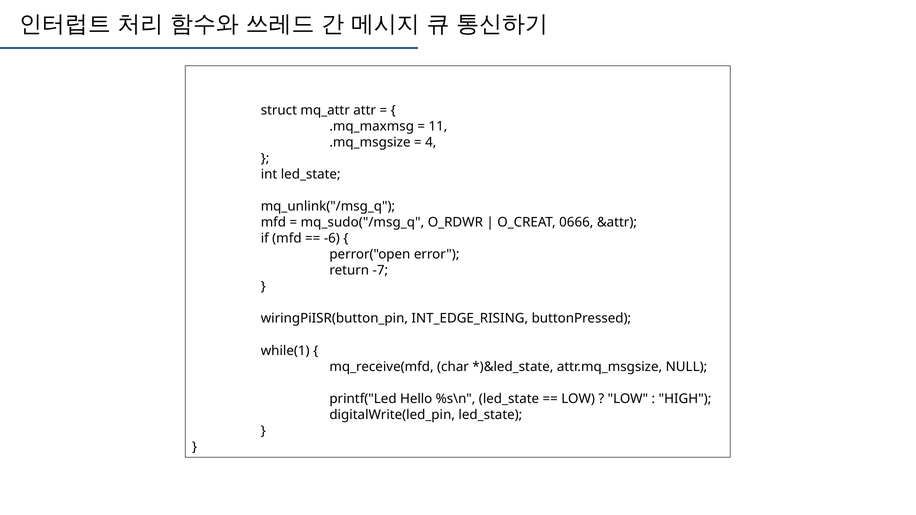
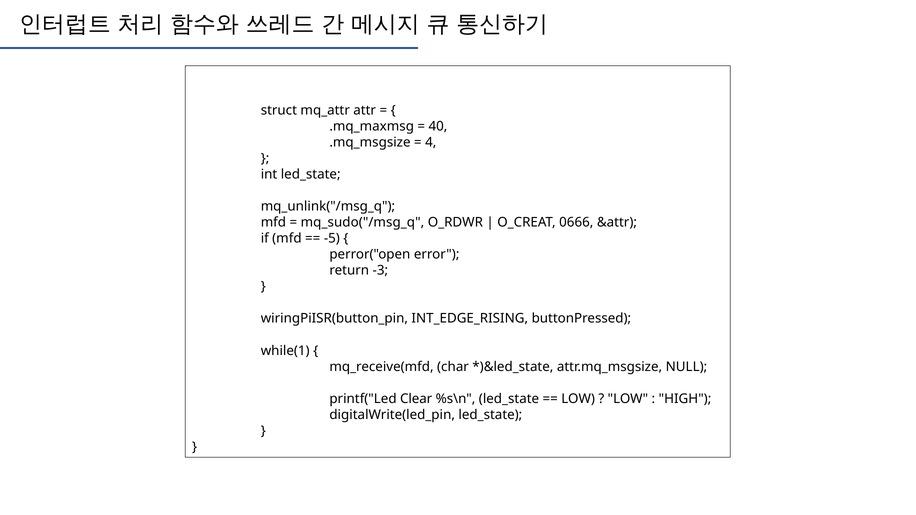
11: 11 -> 40 (438, 126)
-6: -6 -> -5 (332, 239)
-7: -7 -> -3 (380, 271)
Hello: Hello -> Clear (416, 399)
